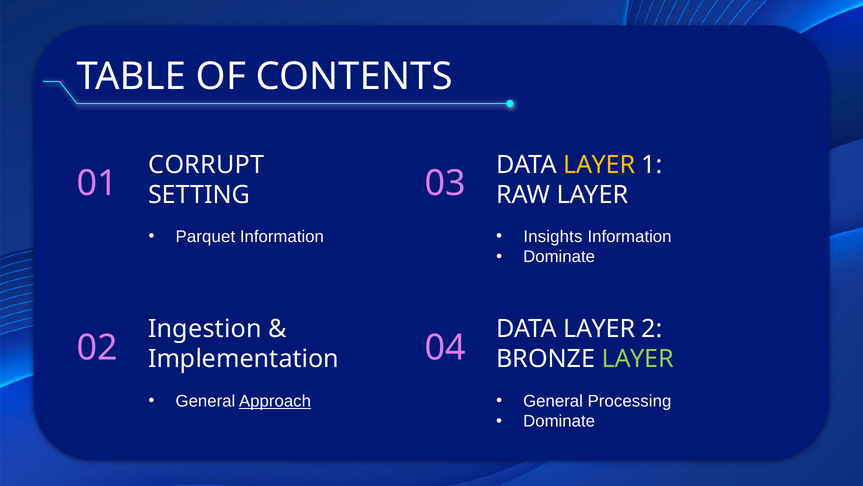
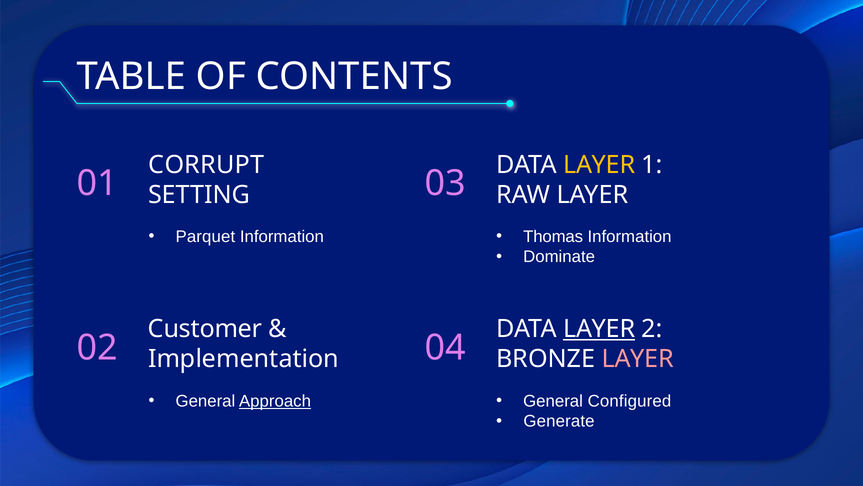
Insights: Insights -> Thomas (553, 236)
Ingestion: Ingestion -> Customer (205, 328)
LAYER underline: none -> present (599, 328)
LAYER colour: light green -> pink (638, 359)
Processing: Processing -> Configured (629, 401)
Dominate: Dominate -> Generate (559, 421)
